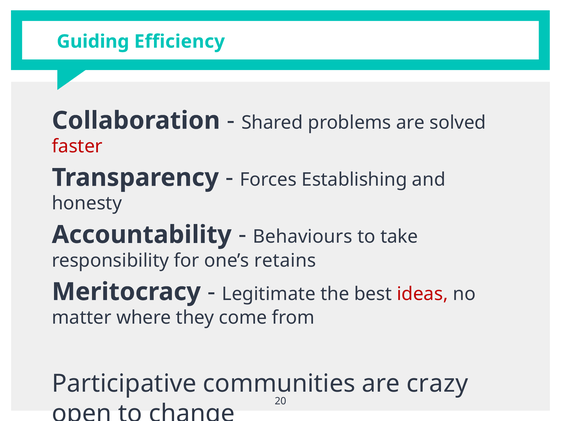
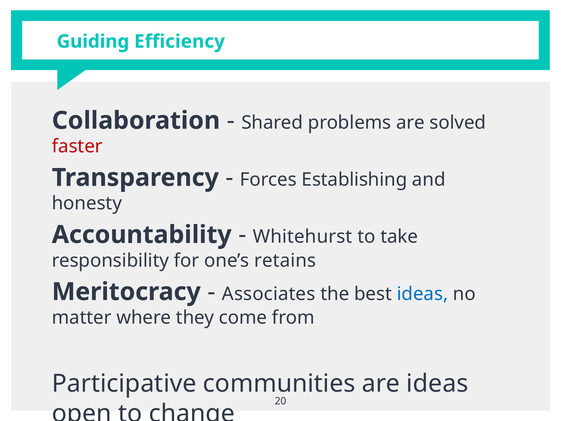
Behaviours: Behaviours -> Whitehurst (303, 237)
Legitimate: Legitimate -> Associates (269, 294)
ideas colour: red -> blue (422, 294)
are crazy: crazy -> ideas (437, 383)
